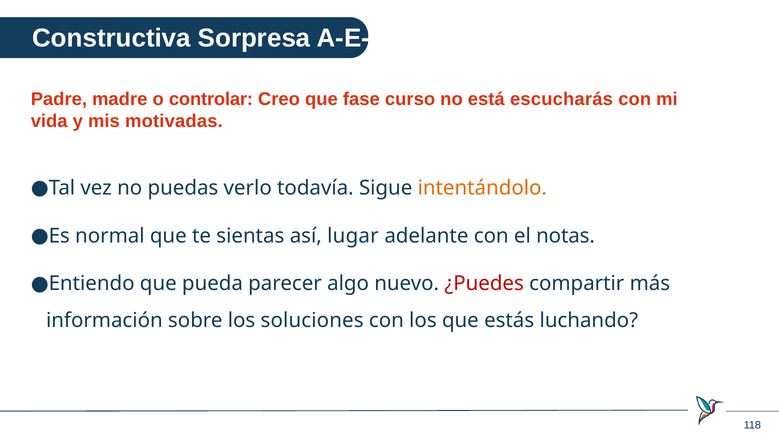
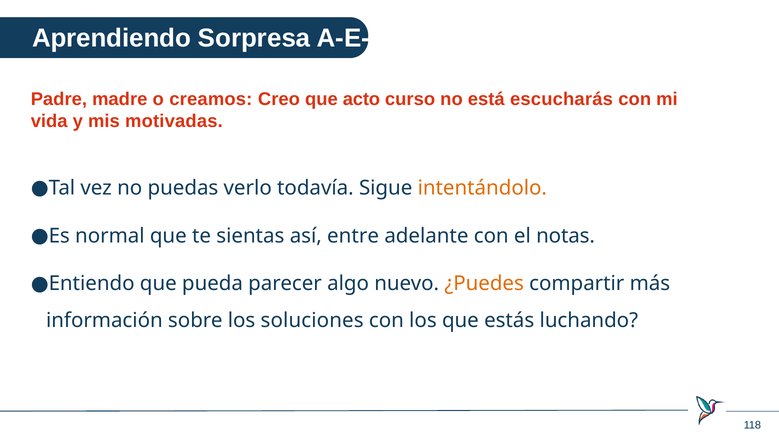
Constructiva: Constructiva -> Aprendiendo (111, 38)
controlar: controlar -> creamos (211, 99)
fase: fase -> acto (361, 99)
lugar: lugar -> entre (353, 236)
¿Puedes colour: red -> orange (484, 284)
